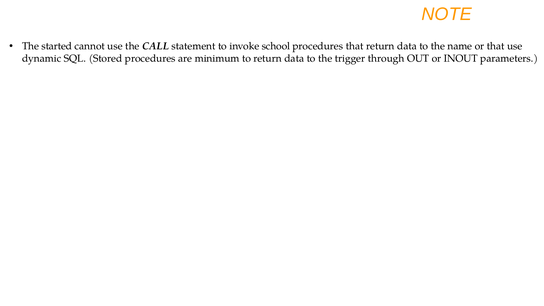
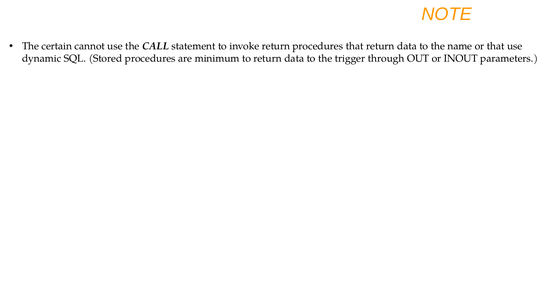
started: started -> certain (57, 46)
invoke school: school -> return (276, 46)
